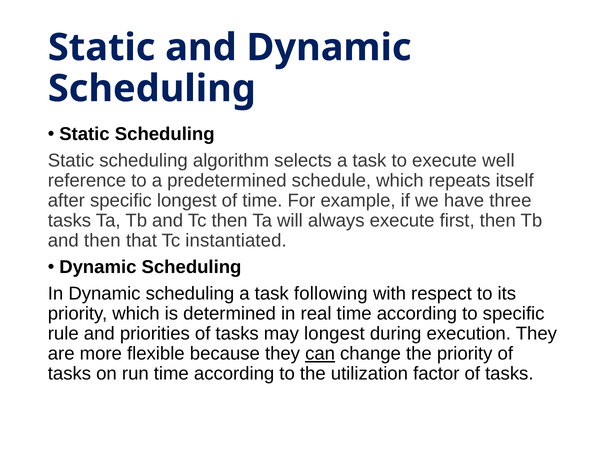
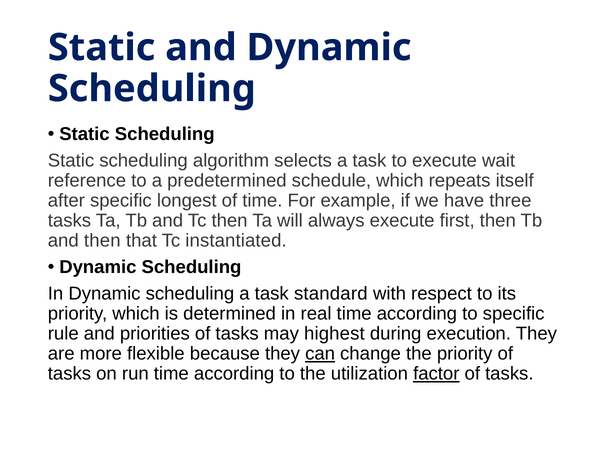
well: well -> wait (499, 161)
following: following -> standard (331, 294)
may longest: longest -> highest (334, 334)
factor underline: none -> present (436, 374)
